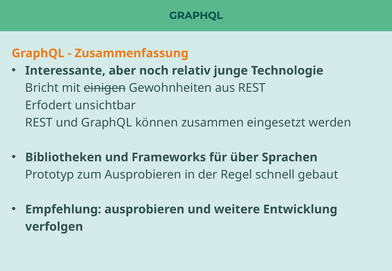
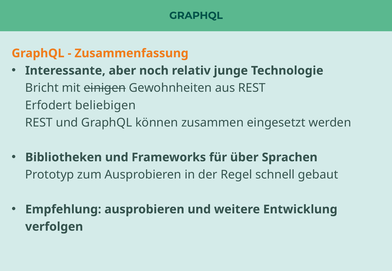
unsichtbar: unsichtbar -> beliebigen (105, 105)
